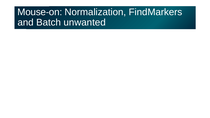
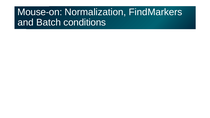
unwanted: unwanted -> conditions (85, 22)
